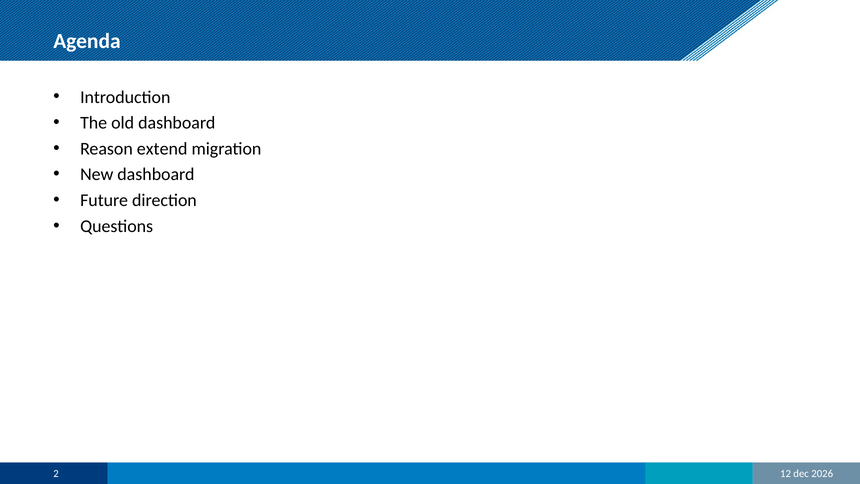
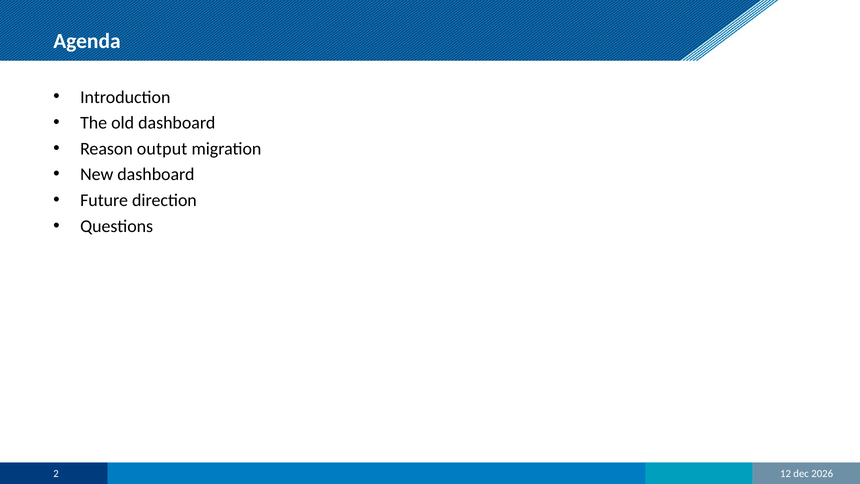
extend: extend -> output (162, 149)
